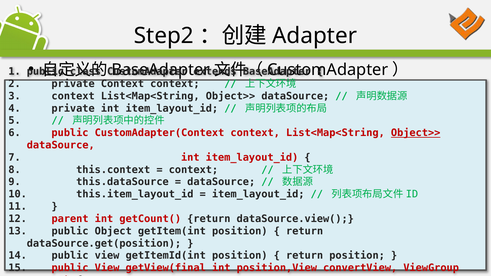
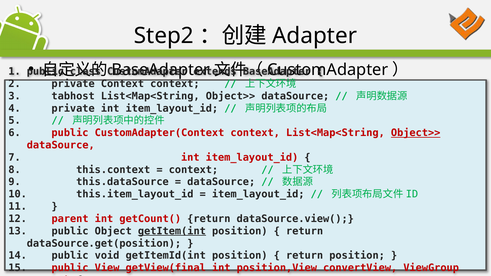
context: context -> tabhost (73, 96)
getItem(int underline: none -> present (172, 231)
view: view -> void (107, 256)
